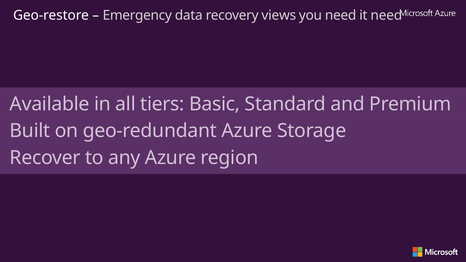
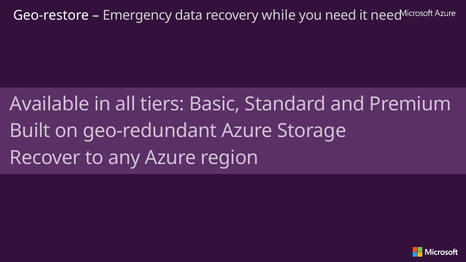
views: views -> while (279, 15)
